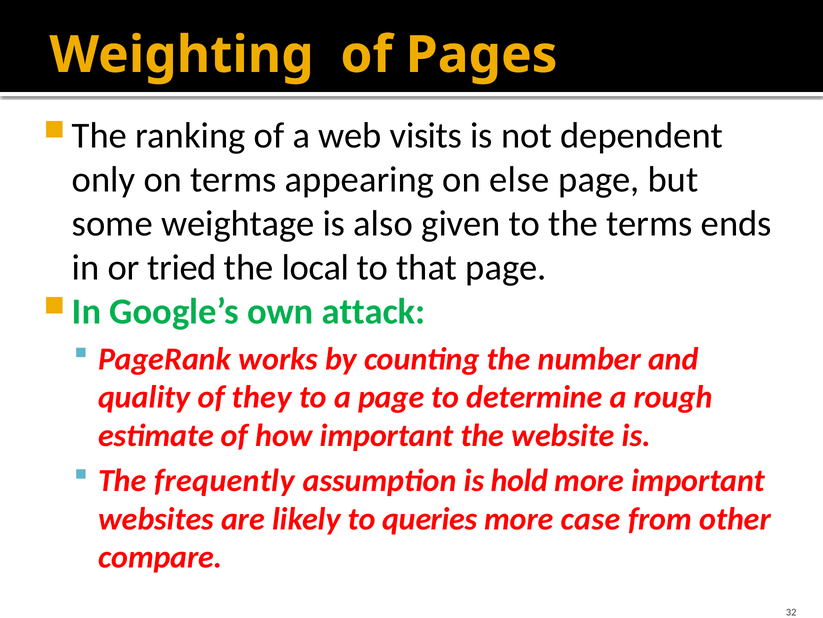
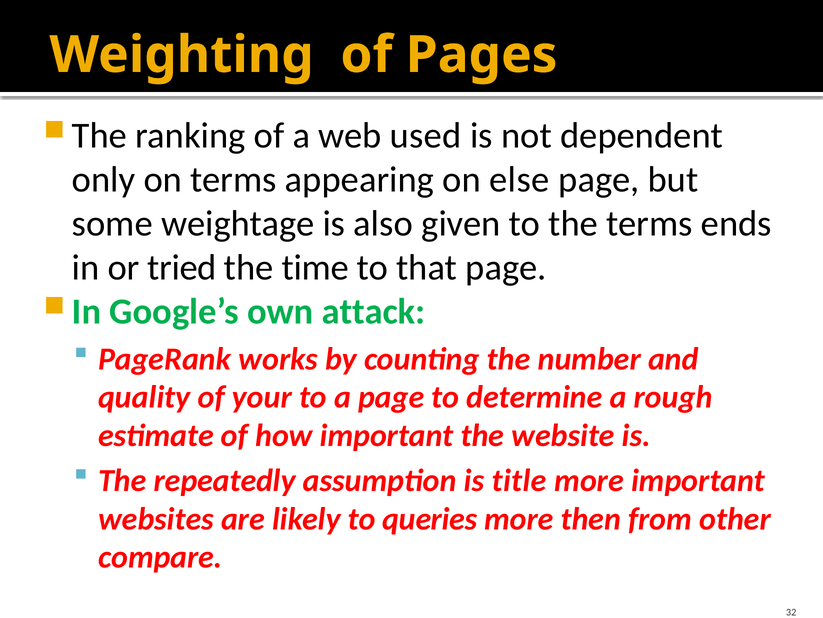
visits: visits -> used (426, 136)
local: local -> time (315, 267)
they: they -> your (262, 397)
frequently: frequently -> repeatedly (225, 480)
hold: hold -> title (519, 480)
case: case -> then (591, 518)
